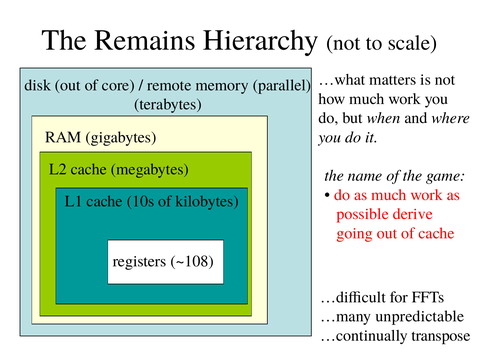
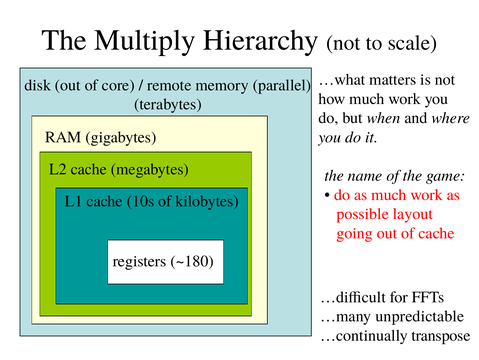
Remains: Remains -> Multiply (145, 40)
derive: derive -> layout (413, 214)
~108: ~108 -> ~180 (192, 261)
